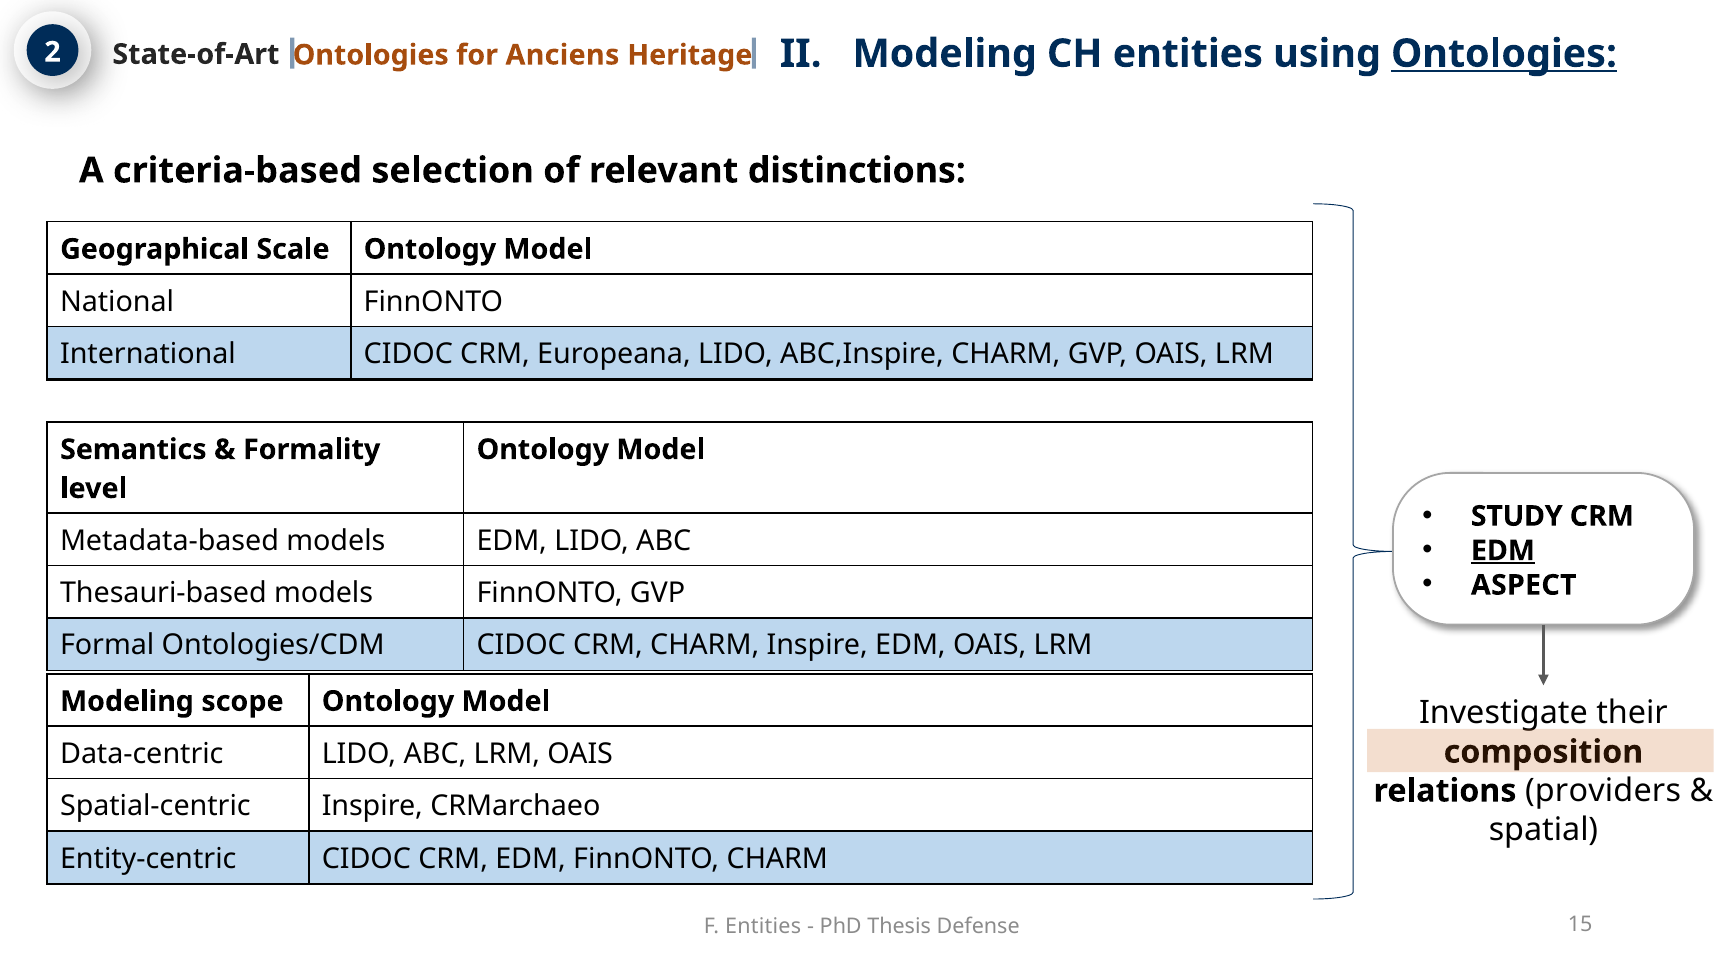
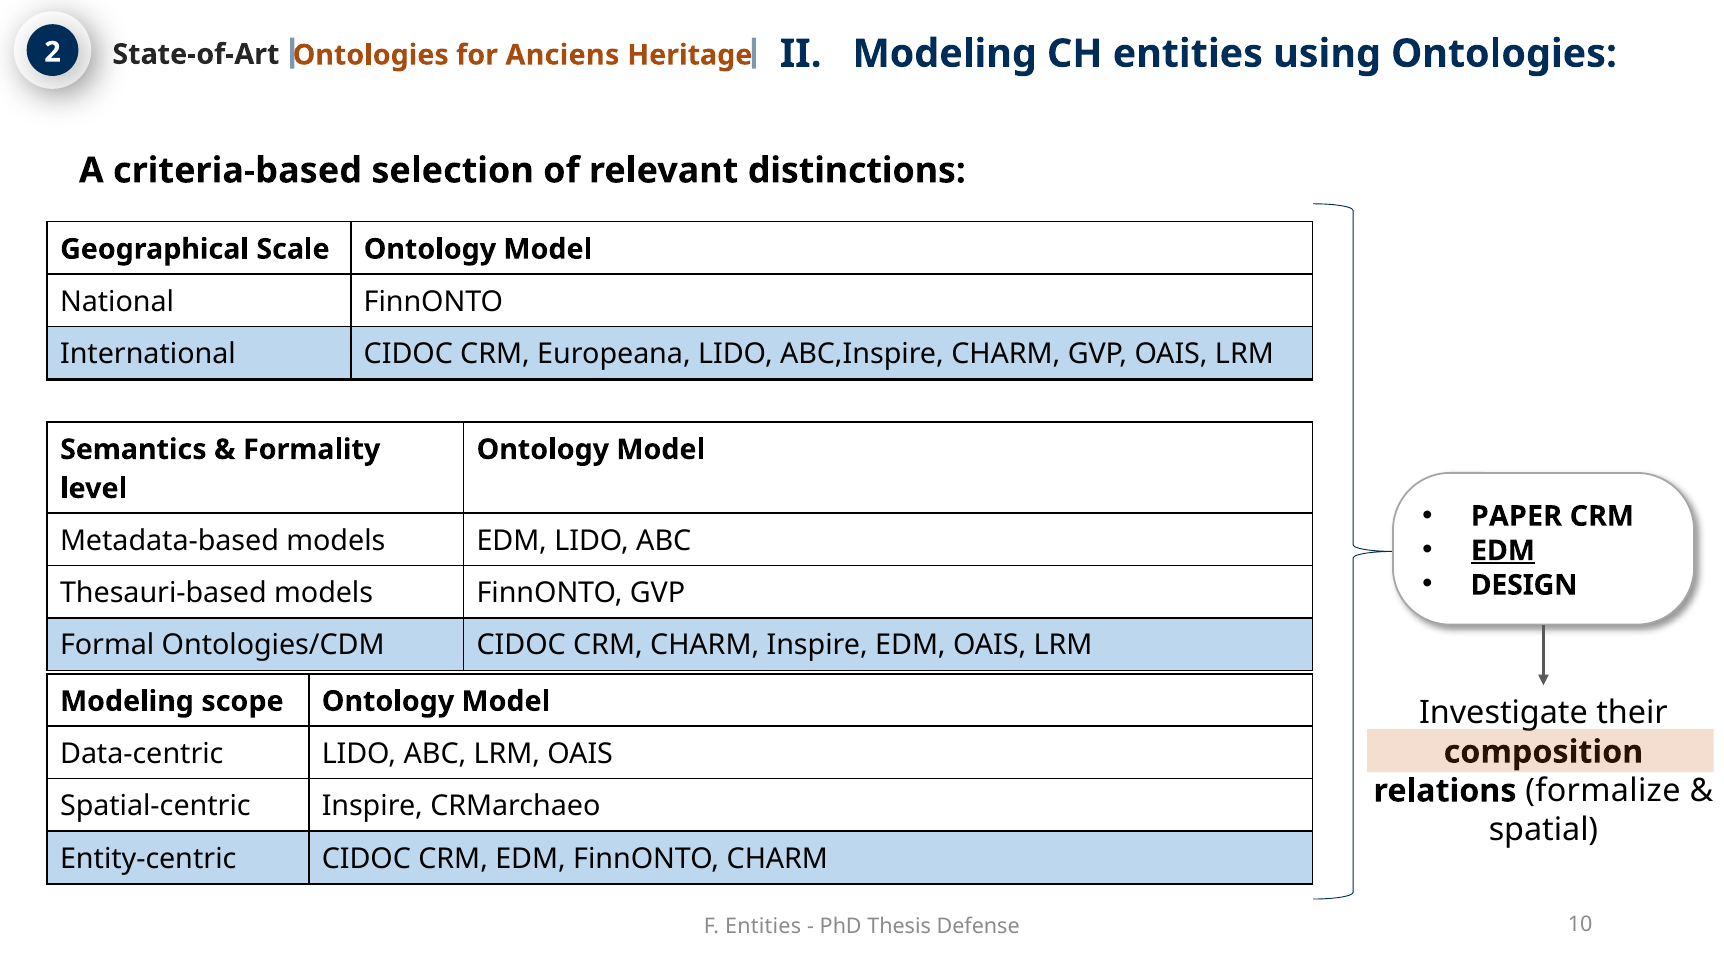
Ontologies underline: present -> none (1504, 54)
STUDY: STUDY -> PAPER (1517, 516)
ASPECT: ASPECT -> DESIGN (1524, 585)
providers: providers -> formalize (1603, 791)
15: 15 -> 10 (1580, 924)
